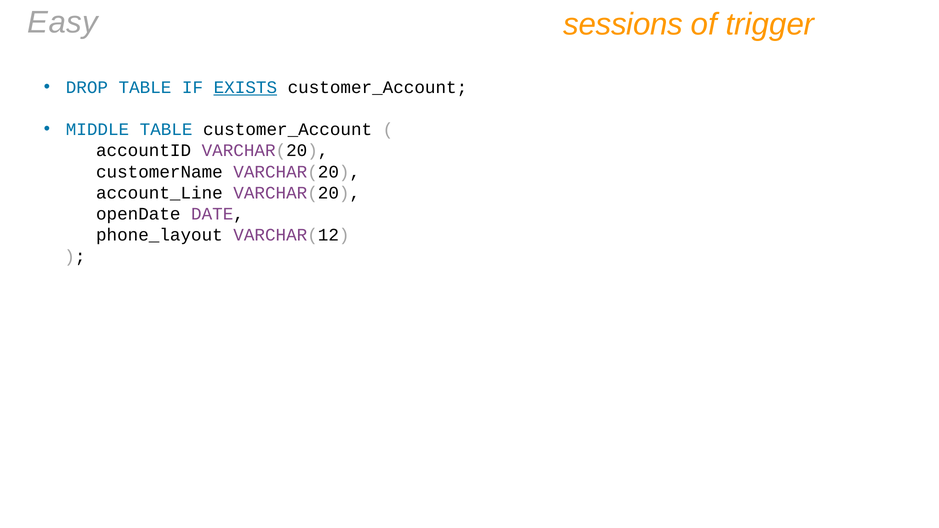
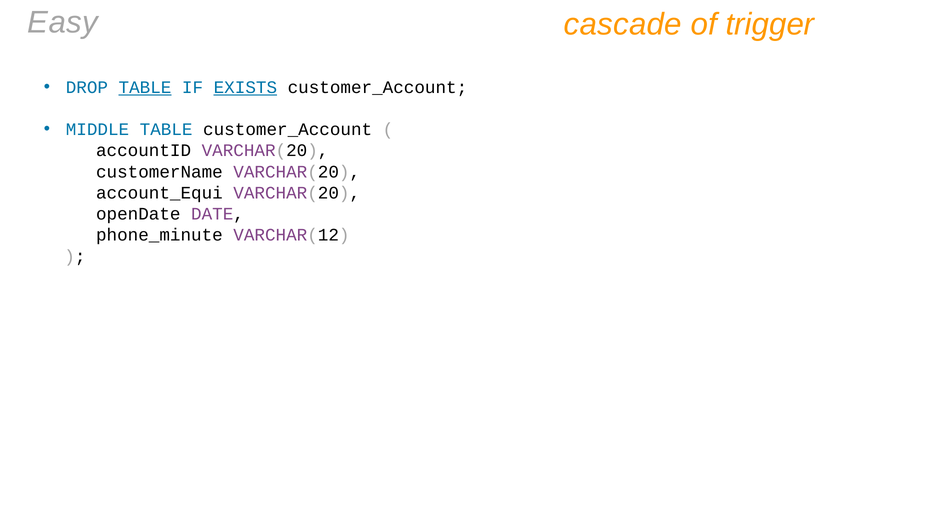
sessions: sessions -> cascade (623, 24)
TABLE underline: none -> present (145, 87)
account_Line: account_Line -> account_Equi (159, 193)
phone_layout: phone_layout -> phone_minute (159, 235)
